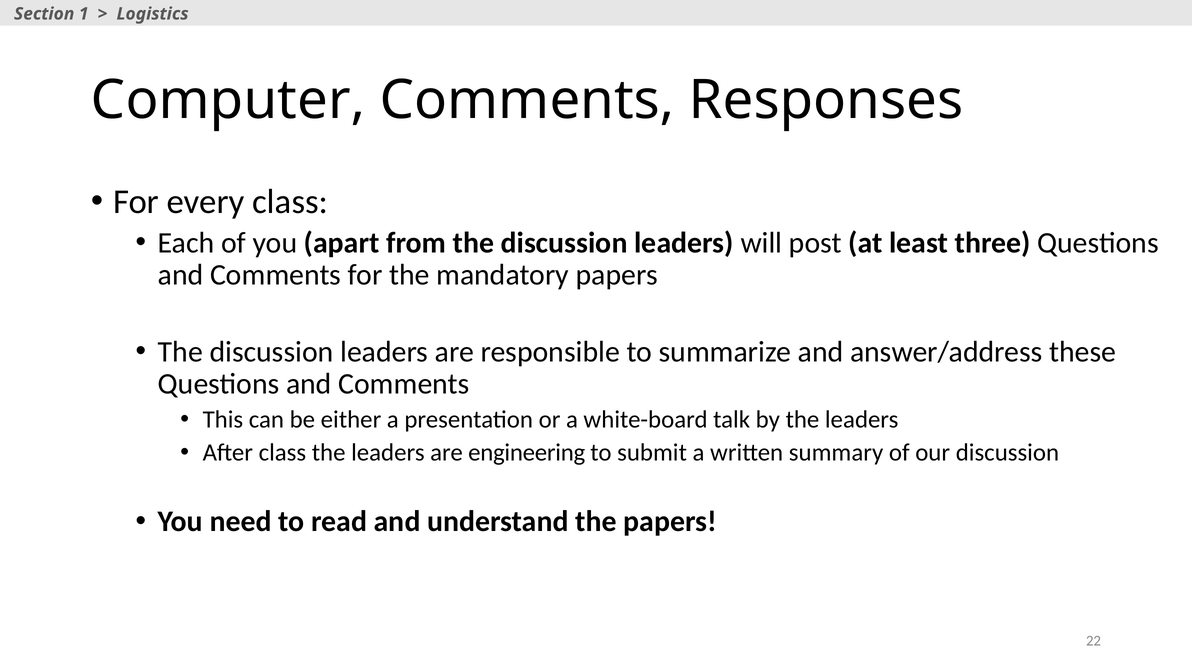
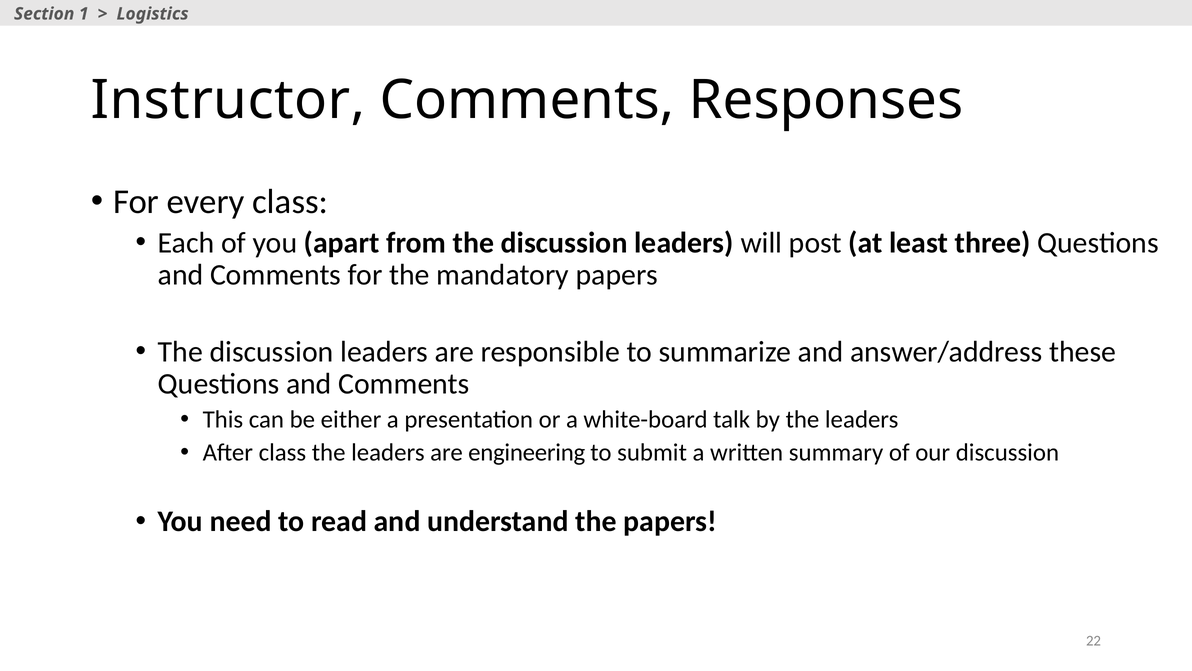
Computer: Computer -> Instructor (228, 100)
